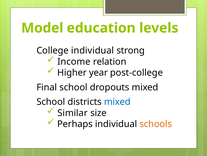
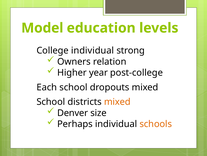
Income: Income -> Owners (74, 61)
Final: Final -> Each (47, 87)
mixed colour: blue -> orange (117, 101)
Similar: Similar -> Denver (73, 112)
